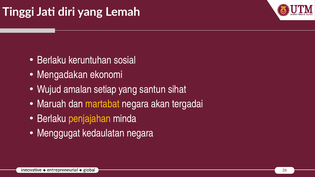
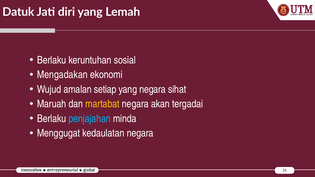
Tinggi: Tinggi -> Datuk (18, 12)
yang santun: santun -> negara (153, 89)
penjajahan colour: yellow -> light blue (90, 119)
